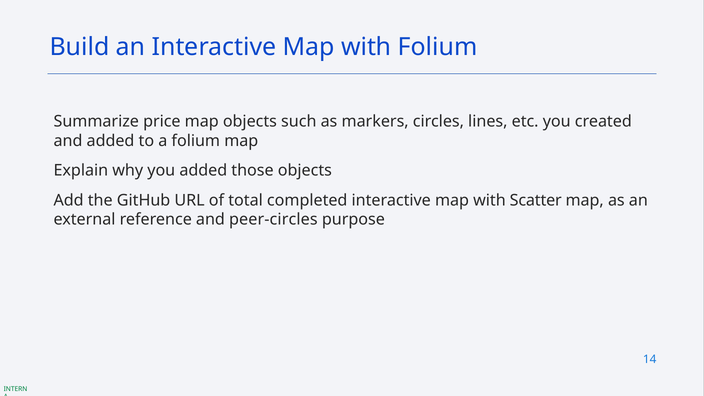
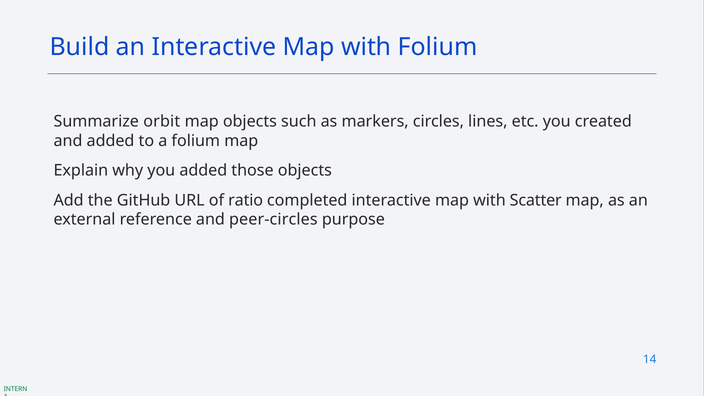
price: price -> orbit (162, 122)
total: total -> ratio (246, 200)
